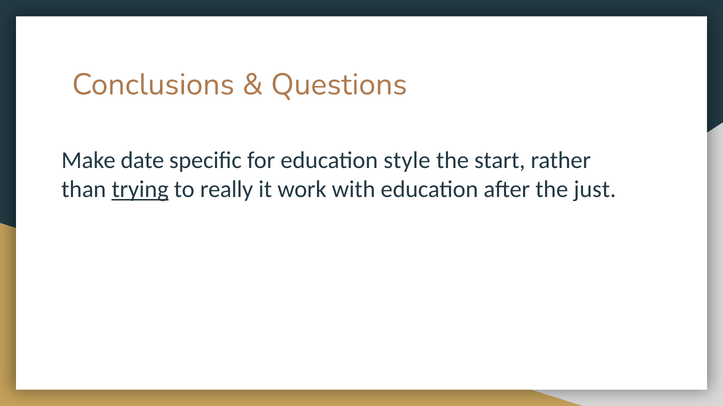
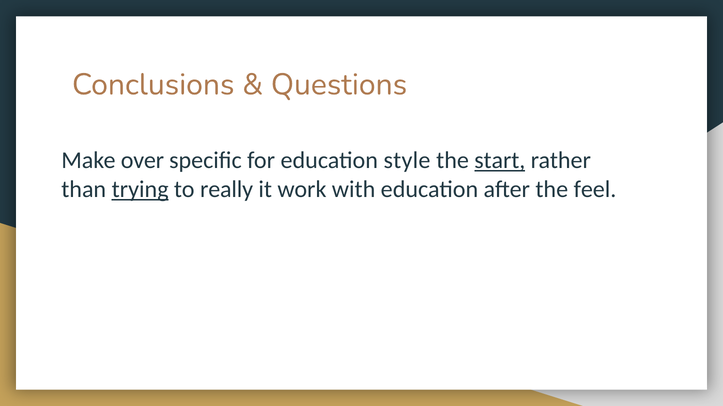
date: date -> over (142, 161)
start underline: none -> present (500, 161)
just: just -> feel (595, 190)
